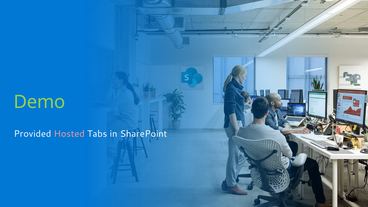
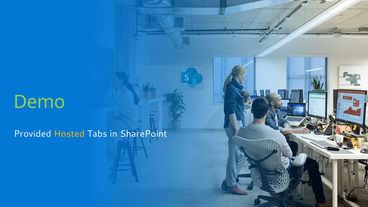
Hosted colour: pink -> yellow (69, 134)
